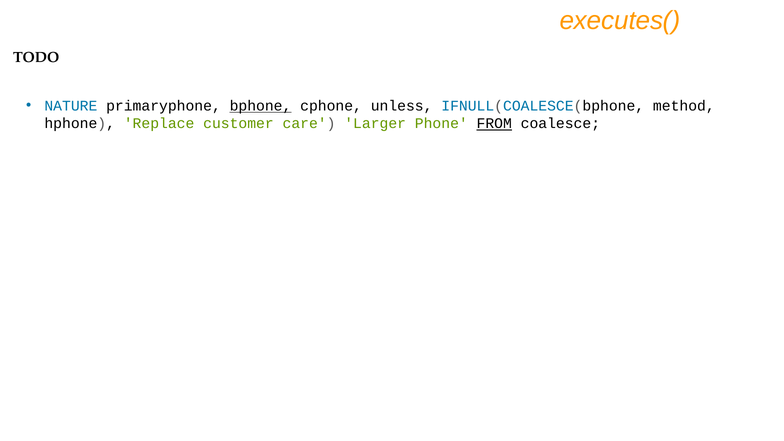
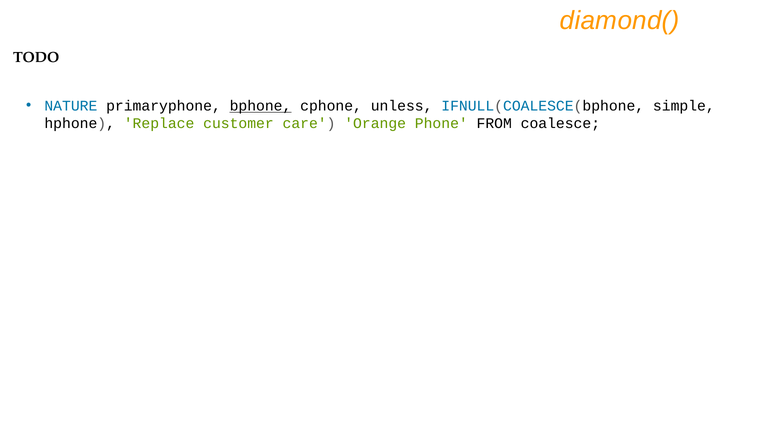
executes(: executes( -> diamond( (620, 20)
method: method -> simple (684, 106)
Larger: Larger -> Orange (375, 124)
FROM underline: present -> none (494, 124)
